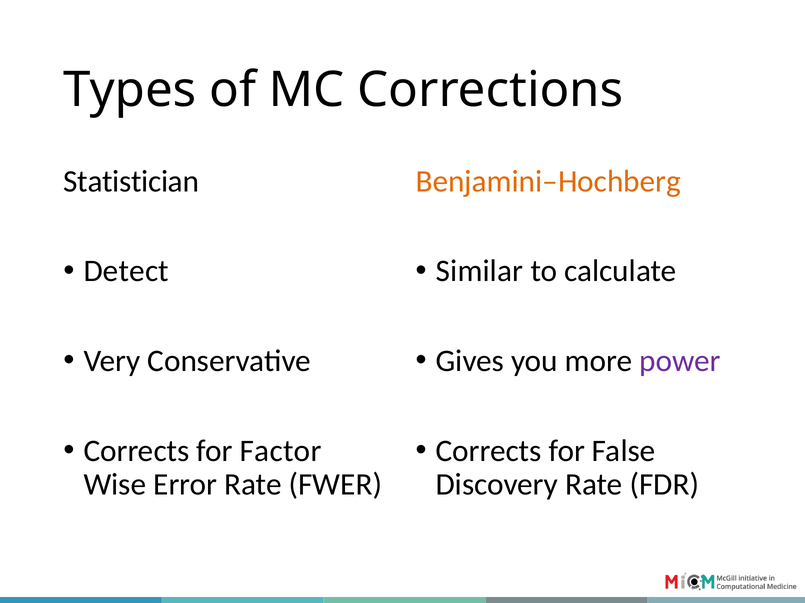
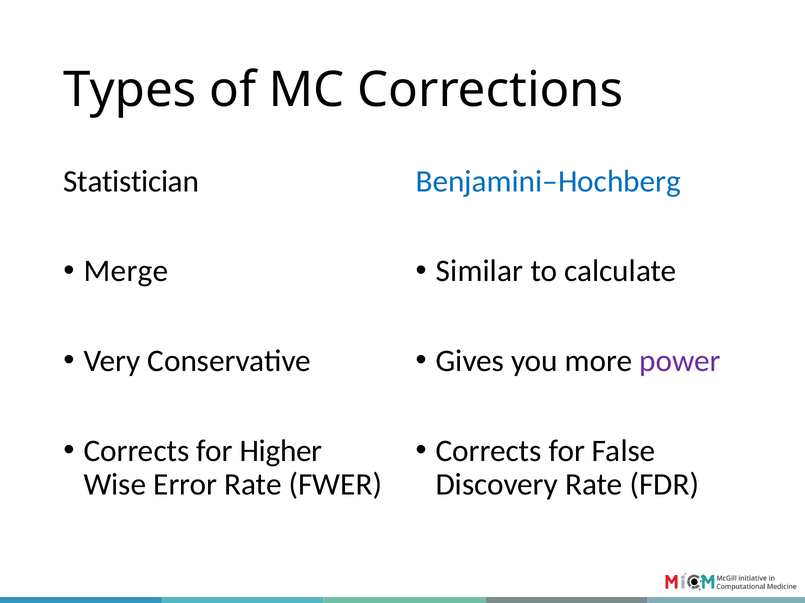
Benjamini–Hochberg colour: orange -> blue (548, 181)
Detect: Detect -> Merge (126, 271)
Factor: Factor -> Higher (281, 451)
